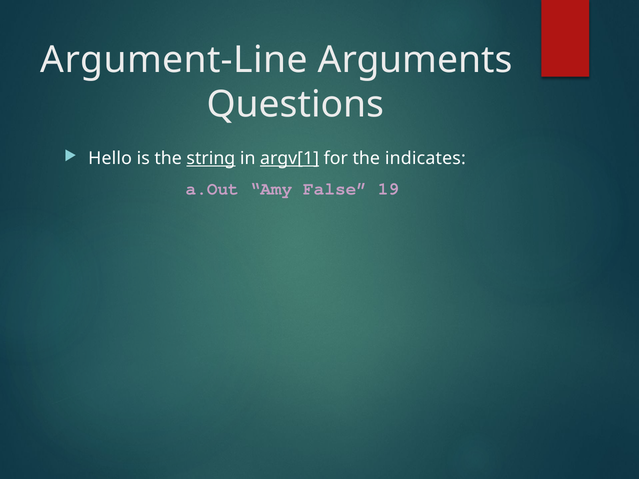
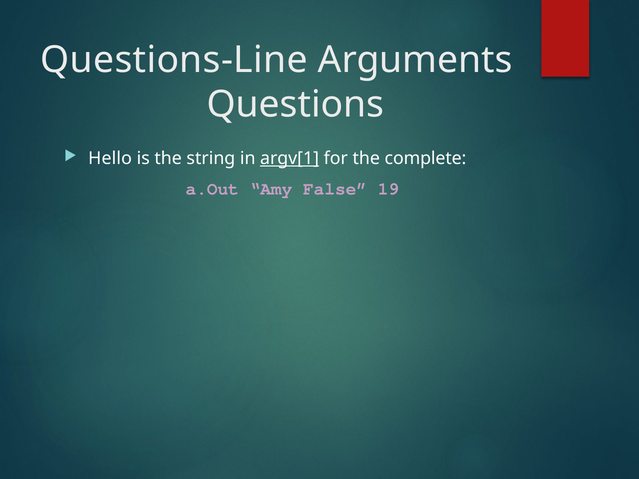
Argument-Line: Argument-Line -> Questions-Line (174, 60)
string underline: present -> none (211, 159)
indicates: indicates -> complete (425, 159)
